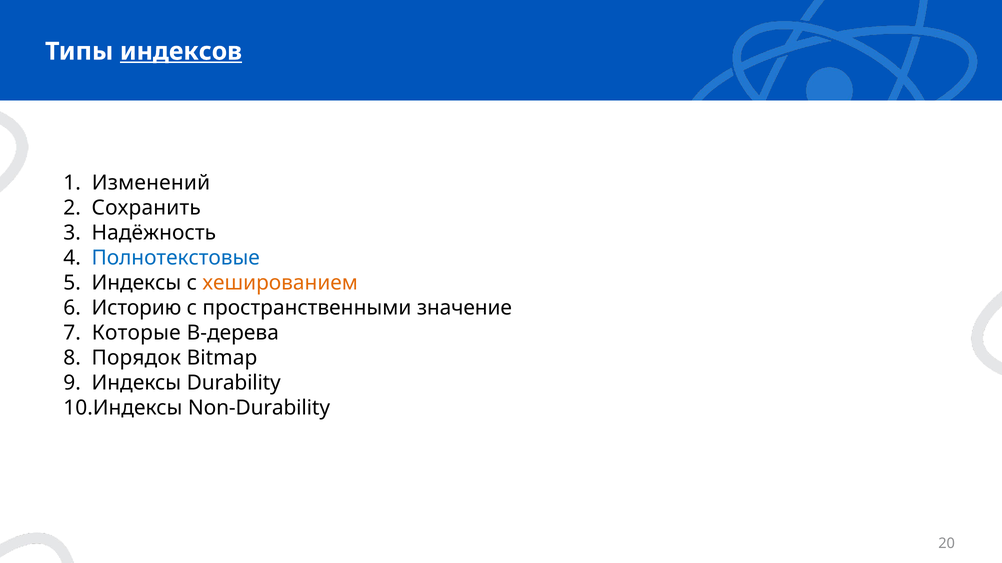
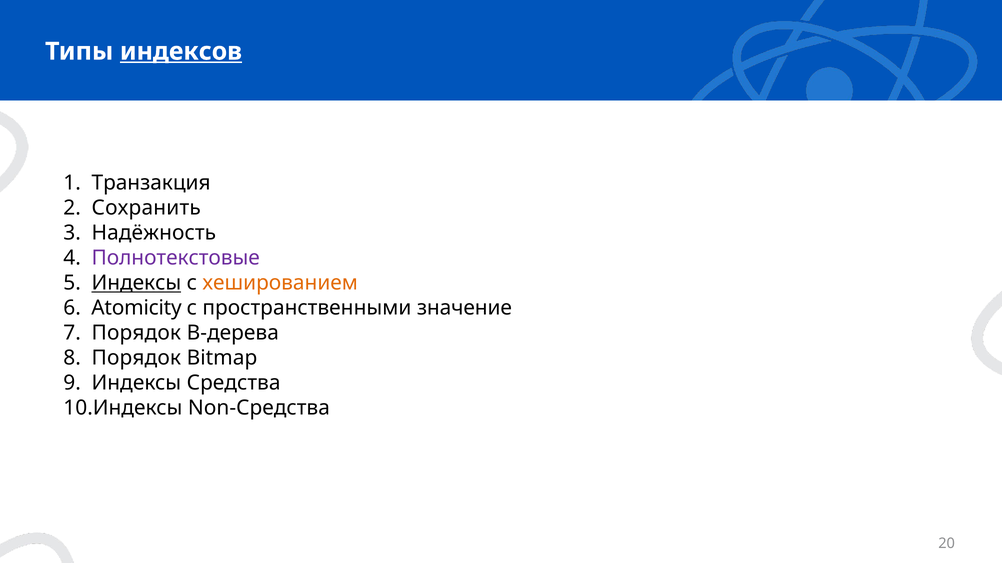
Изменений: Изменений -> Транзакция (151, 183)
Полнотекстовые colour: blue -> purple (176, 258)
Индексы underline: none -> present (136, 283)
Историю: Историю -> Atomicity (136, 308)
Которые: Которые -> Порядок (136, 333)
Durability: Durability -> Средства (234, 383)
Non-Durability: Non-Durability -> Non-Средства (259, 409)
